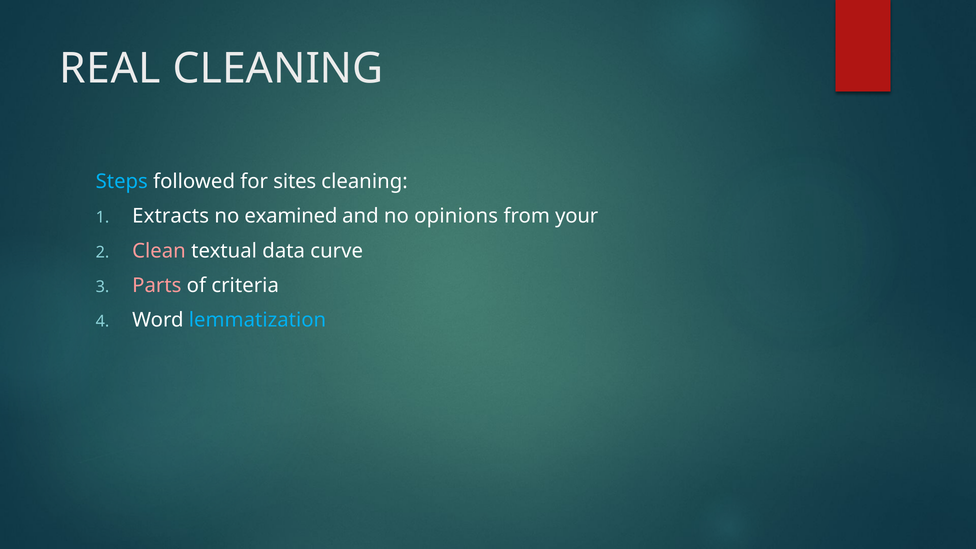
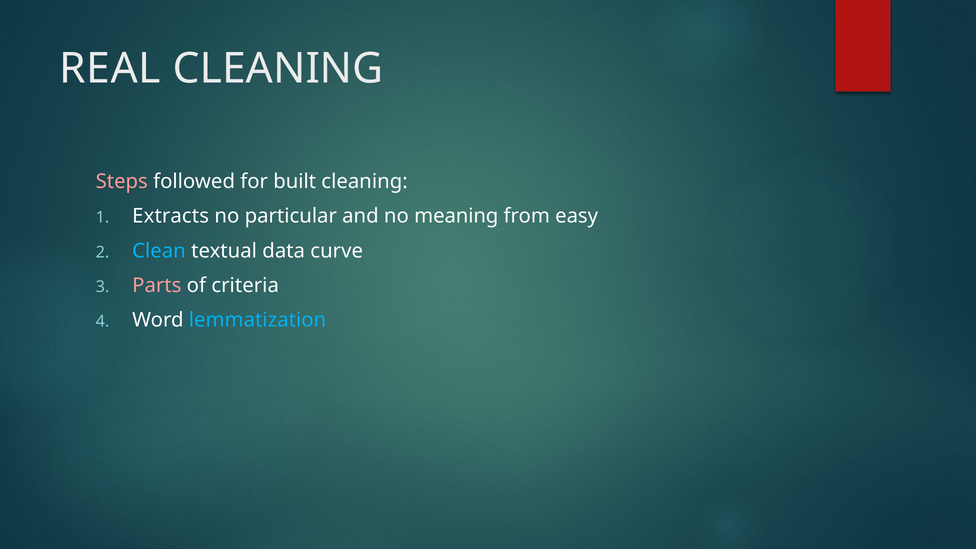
Steps colour: light blue -> pink (122, 182)
sites: sites -> built (295, 182)
examined: examined -> particular (291, 216)
opinions: opinions -> meaning (456, 216)
your: your -> easy (577, 216)
Clean colour: pink -> light blue (159, 251)
